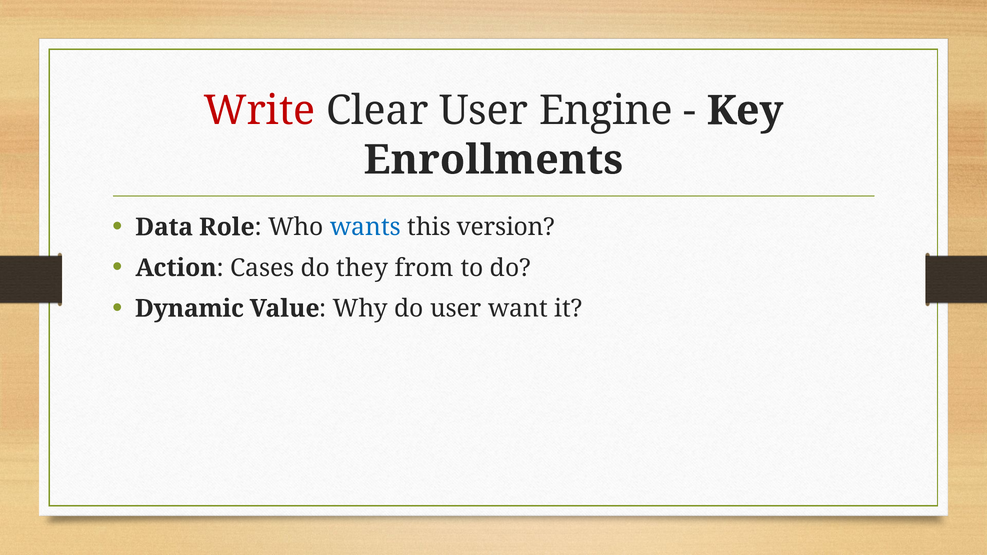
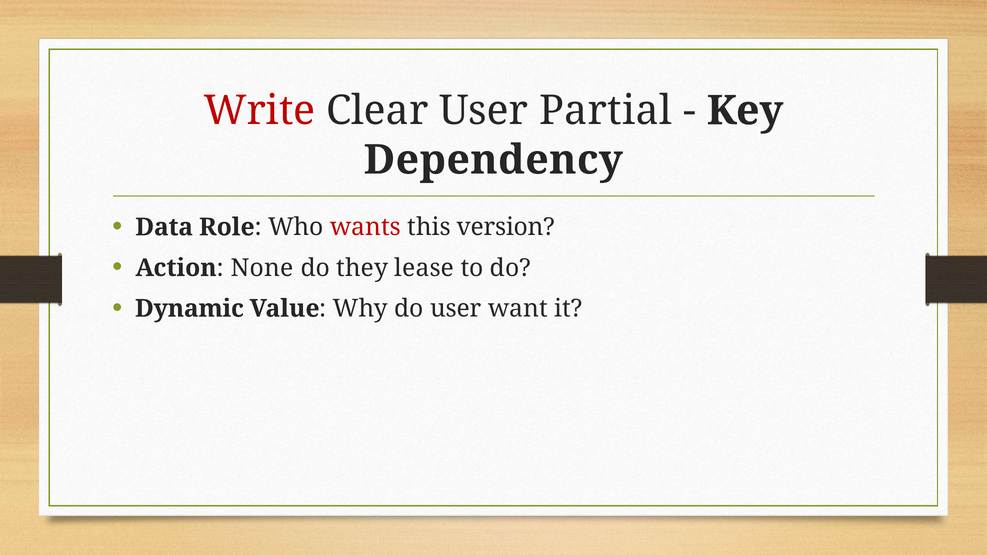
Engine: Engine -> Partial (606, 111)
Enrollments: Enrollments -> Dependency (493, 160)
wants colour: blue -> red (366, 227)
Cases: Cases -> None (262, 268)
from: from -> lease (424, 268)
